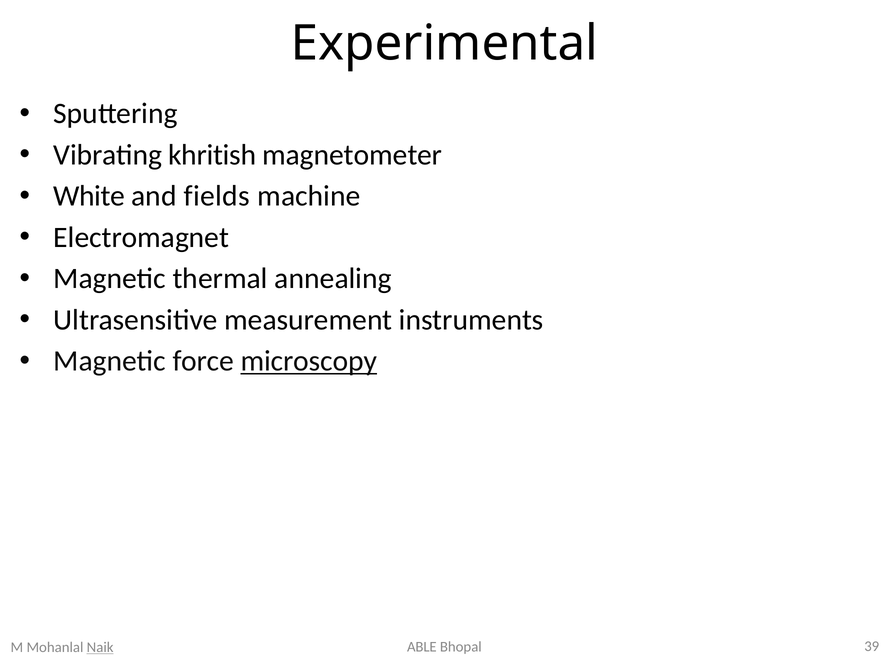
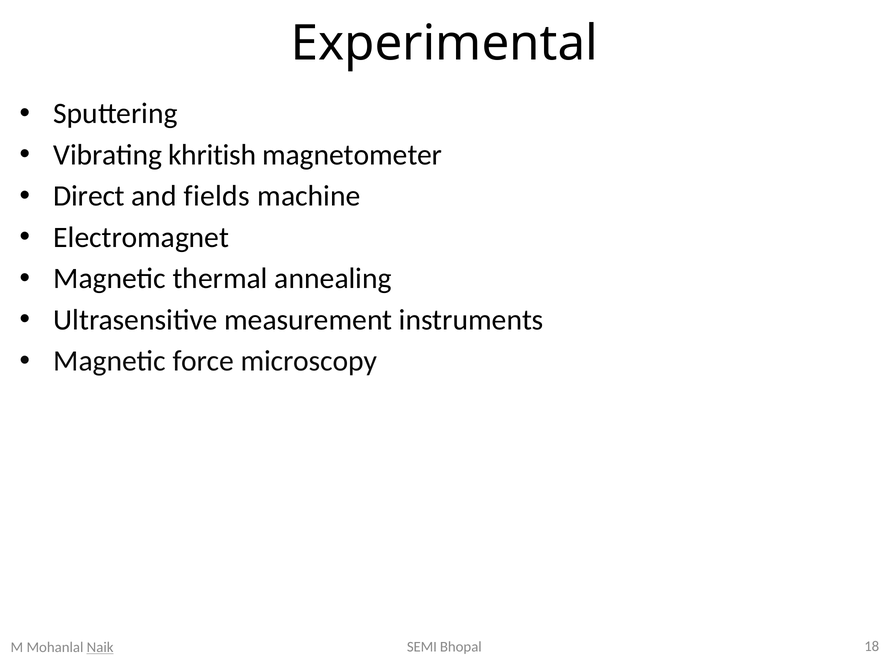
White: White -> Direct (89, 196)
microscopy underline: present -> none (309, 361)
ABLE: ABLE -> SEMI (422, 648)
39: 39 -> 18 (872, 647)
